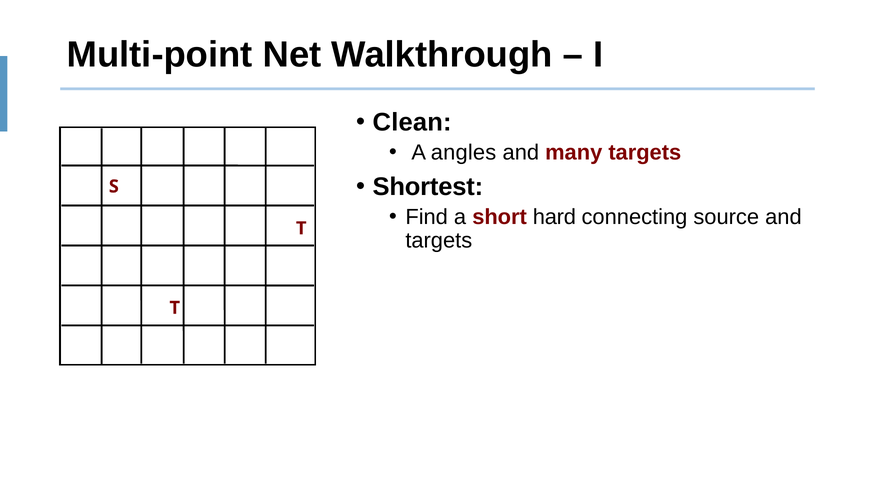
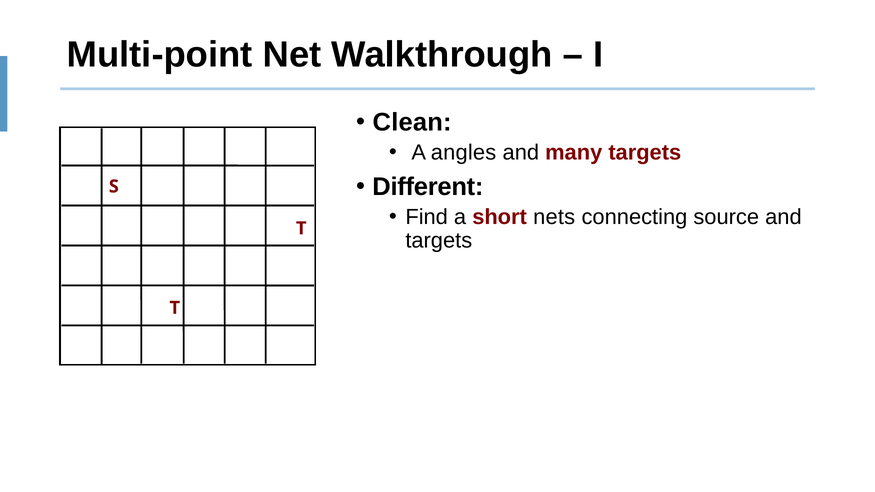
Shortest: Shortest -> Different (428, 187)
hard: hard -> nets (554, 217)
